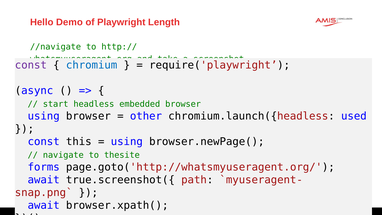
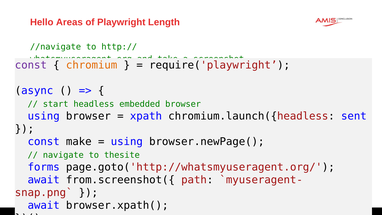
Demo: Demo -> Areas (69, 22)
chromium colour: blue -> orange (92, 65)
other: other -> xpath (146, 116)
used: used -> sent (354, 116)
this: this -> make (79, 142)
true.screenshot({: true.screenshot({ -> from.screenshot({ (120, 180)
